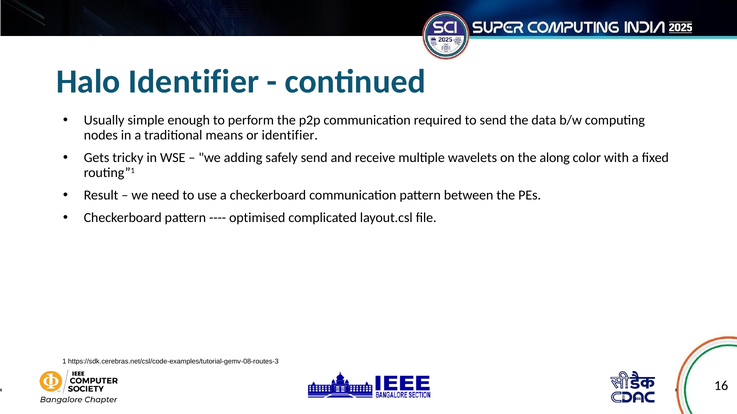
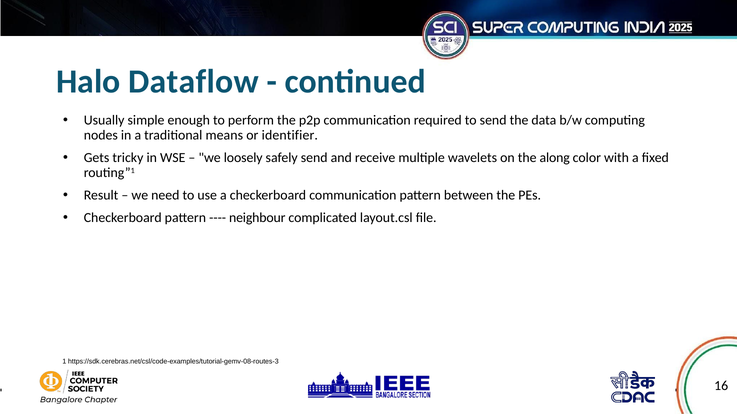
Halo Identifier: Identifier -> Dataflow (194, 82)
adding: adding -> loosely (243, 158)
optimised: optimised -> neighbour (257, 218)
